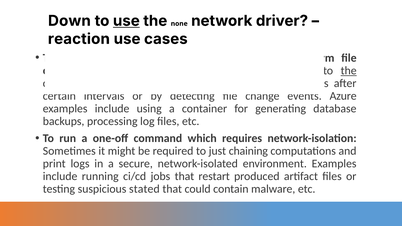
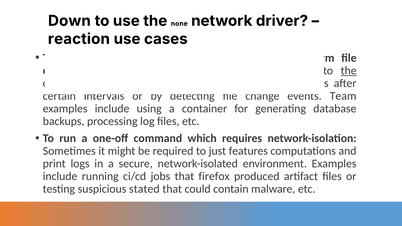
use underline: present -> none (126, 21)
Azure: Azure -> Team (343, 96)
chaining: chaining -> features (248, 151)
restart: restart -> firefox (214, 176)
